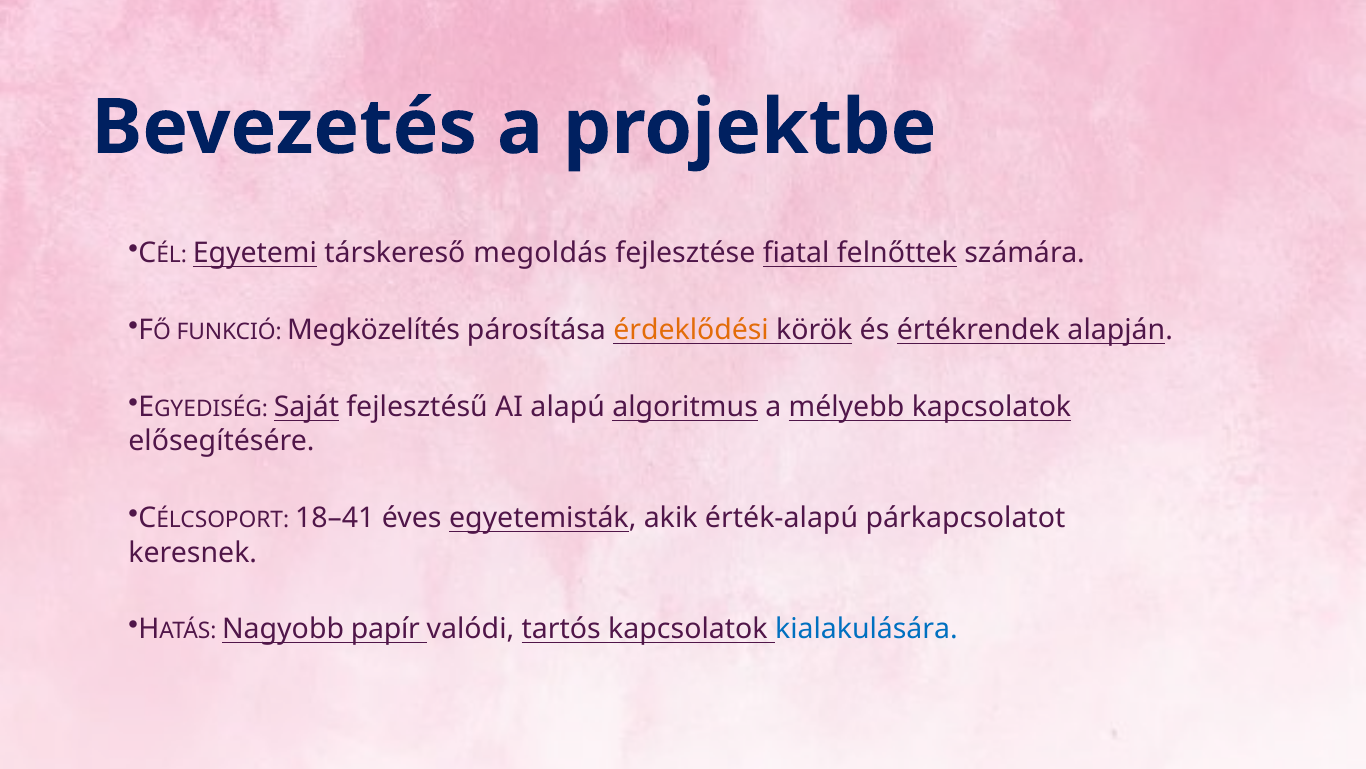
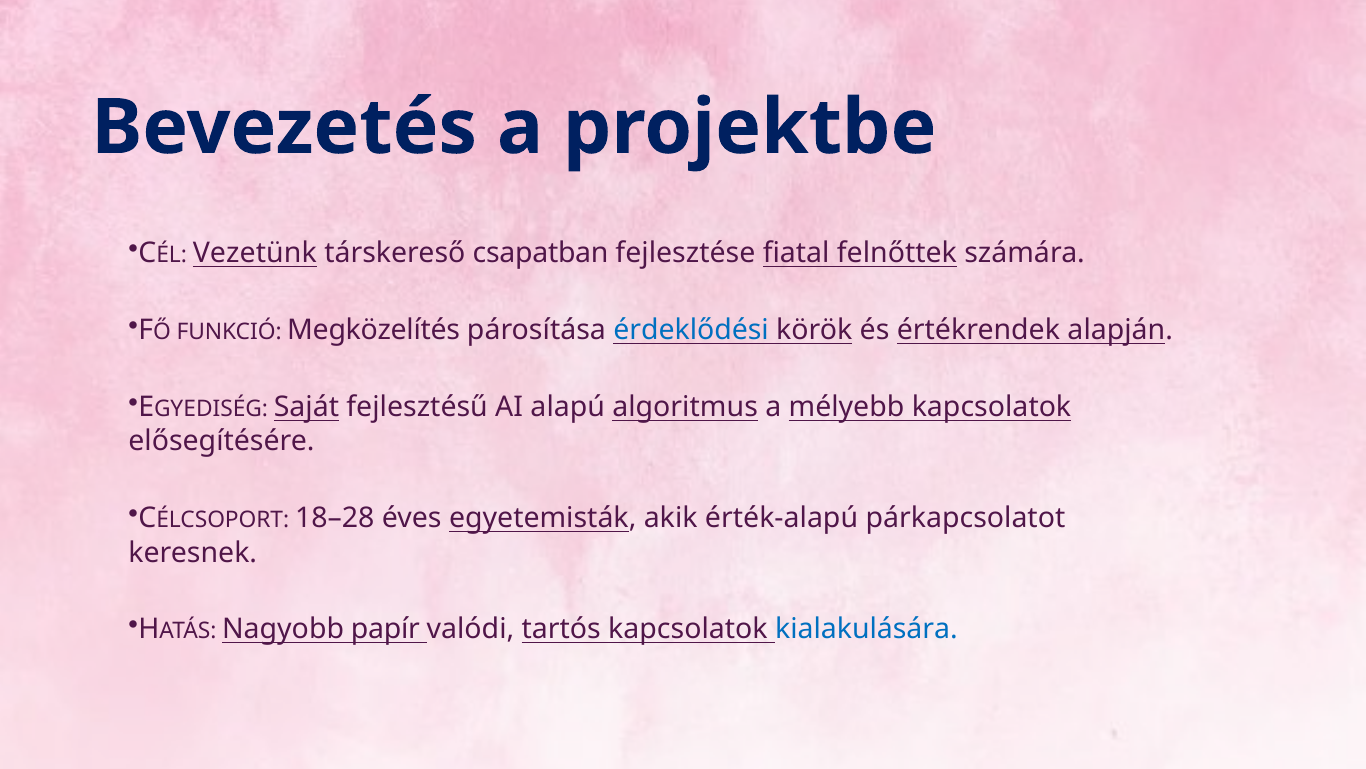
Egyetemi: Egyetemi -> Vezetünk (255, 253)
megoldás: megoldás -> csapatban (541, 253)
érdeklődési colour: orange -> blue (691, 330)
18–41: 18–41 -> 18–28 (335, 518)
